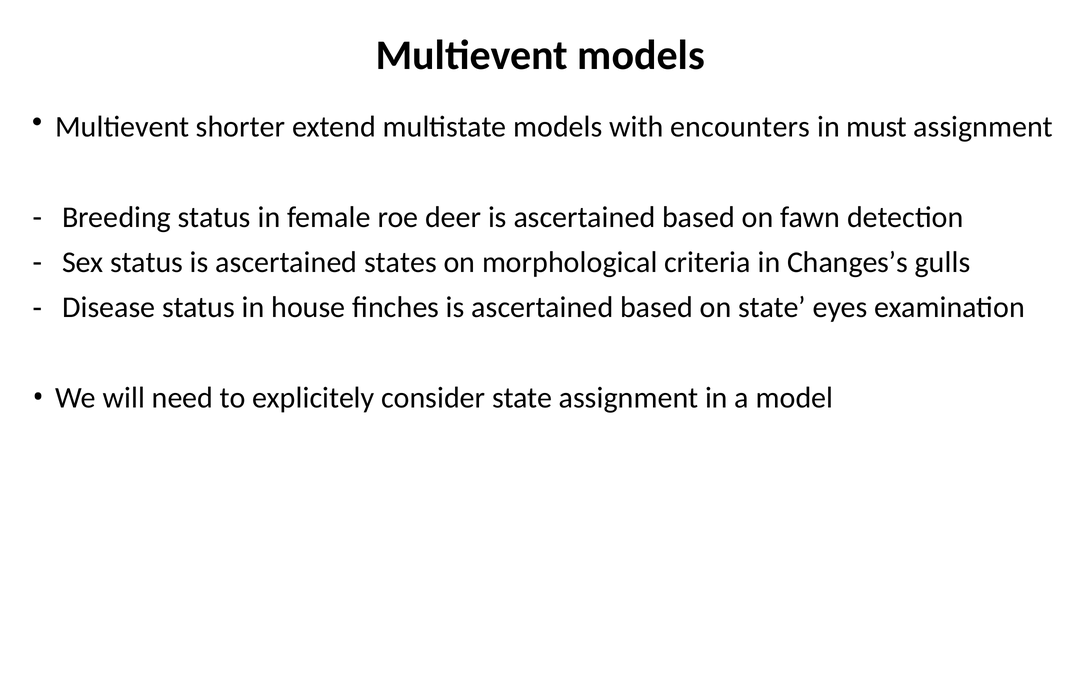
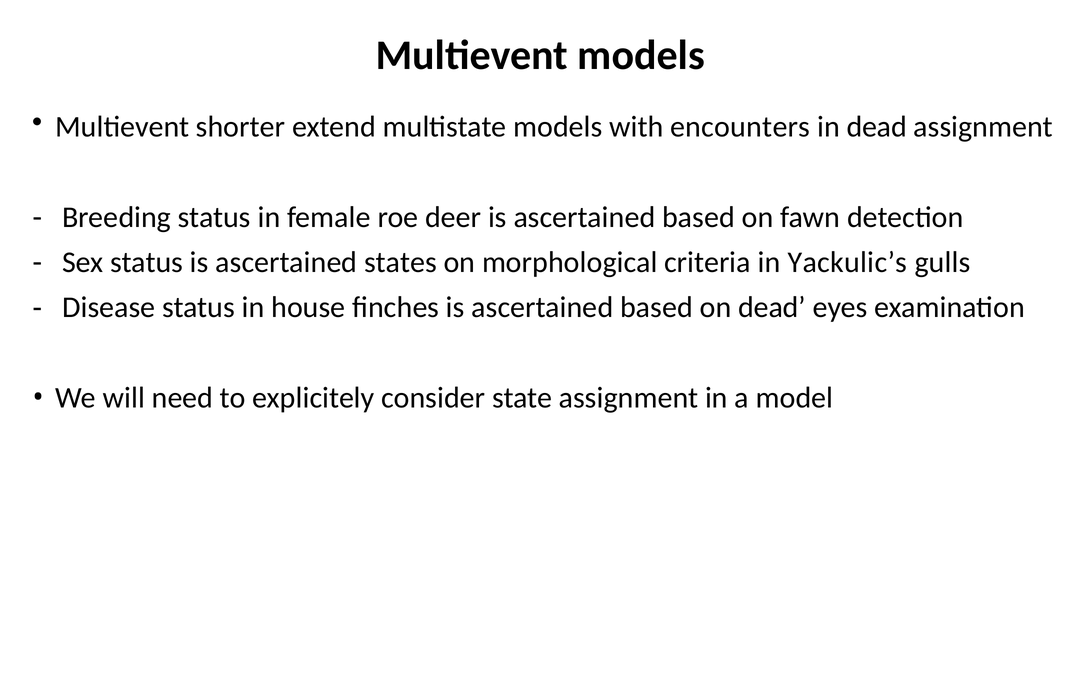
in must: must -> dead (877, 127)
Changes’s: Changes’s -> Yackulic’s (847, 262)
on state: state -> dead (772, 307)
